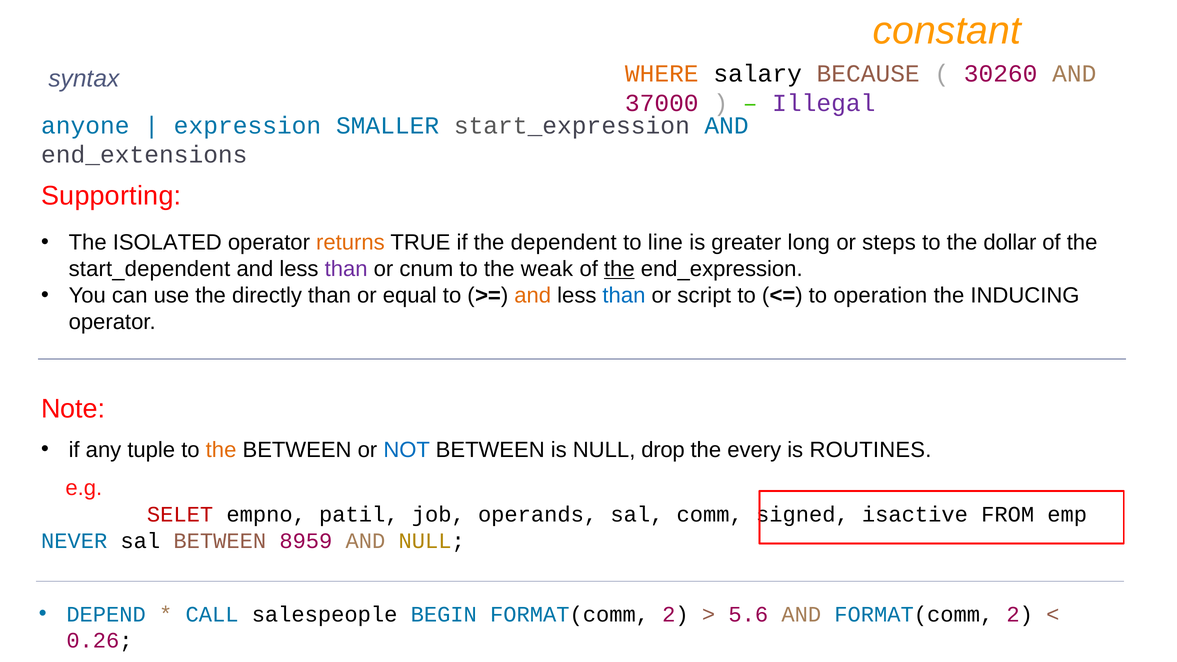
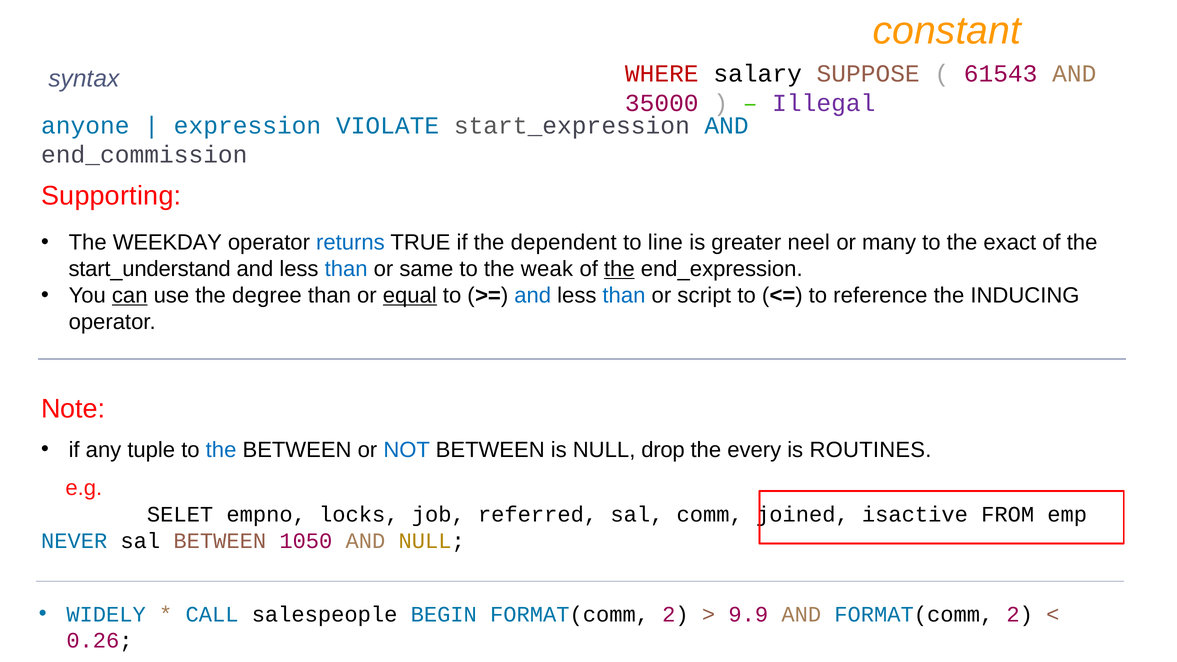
WHERE colour: orange -> red (662, 74)
BECAUSE: BECAUSE -> SUPPOSE (868, 74)
30260: 30260 -> 61543 (1001, 74)
37000: 37000 -> 35000 (662, 103)
SMALLER: SMALLER -> VIOLATE (388, 125)
end_extensions: end_extensions -> end_commission (144, 155)
ISOLATED: ISOLATED -> WEEKDAY (167, 242)
returns colour: orange -> blue (350, 242)
long: long -> neel (809, 242)
steps: steps -> many (889, 242)
dollar: dollar -> exact (1010, 242)
start_dependent: start_dependent -> start_understand (150, 269)
than colour: purple -> blue (346, 269)
cnum: cnum -> same (426, 269)
can underline: none -> present (130, 295)
directly: directly -> degree (267, 295)
equal underline: none -> present (410, 295)
and colour: orange -> blue (533, 295)
operation: operation -> reference (880, 295)
the colour: orange -> blue (221, 450)
SELET colour: red -> black (180, 515)
patil: patil -> locks (359, 515)
operands: operands -> referred (538, 515)
signed: signed -> joined (802, 515)
8959: 8959 -> 1050 (306, 541)
DEPEND: DEPEND -> WIDELY (106, 614)
5.6: 5.6 -> 9.9 (748, 614)
